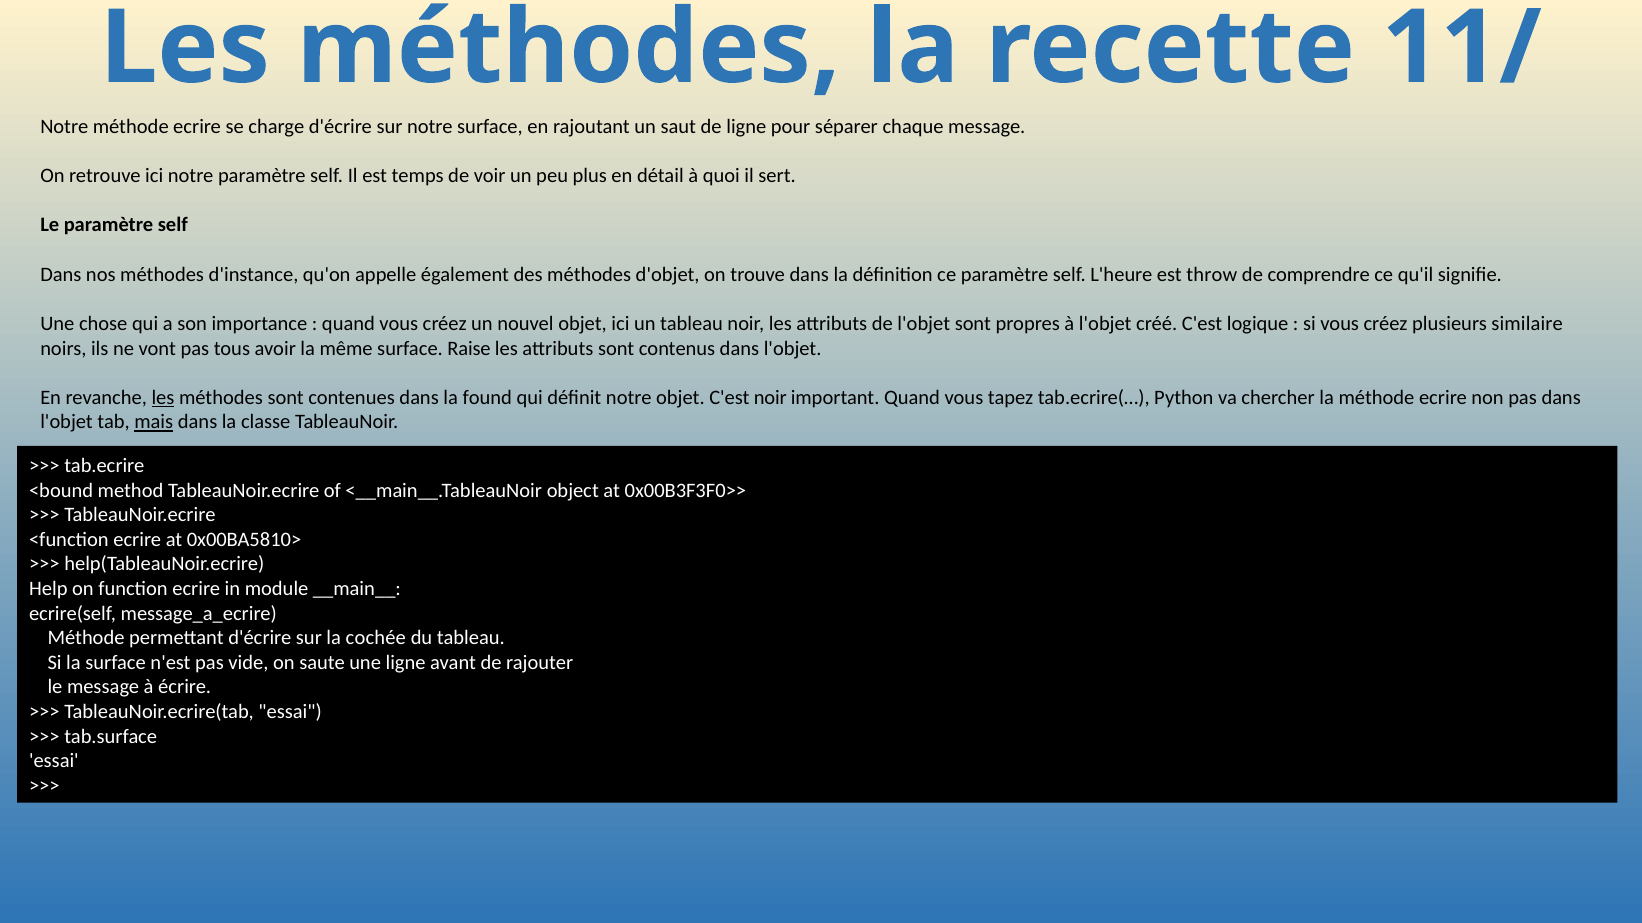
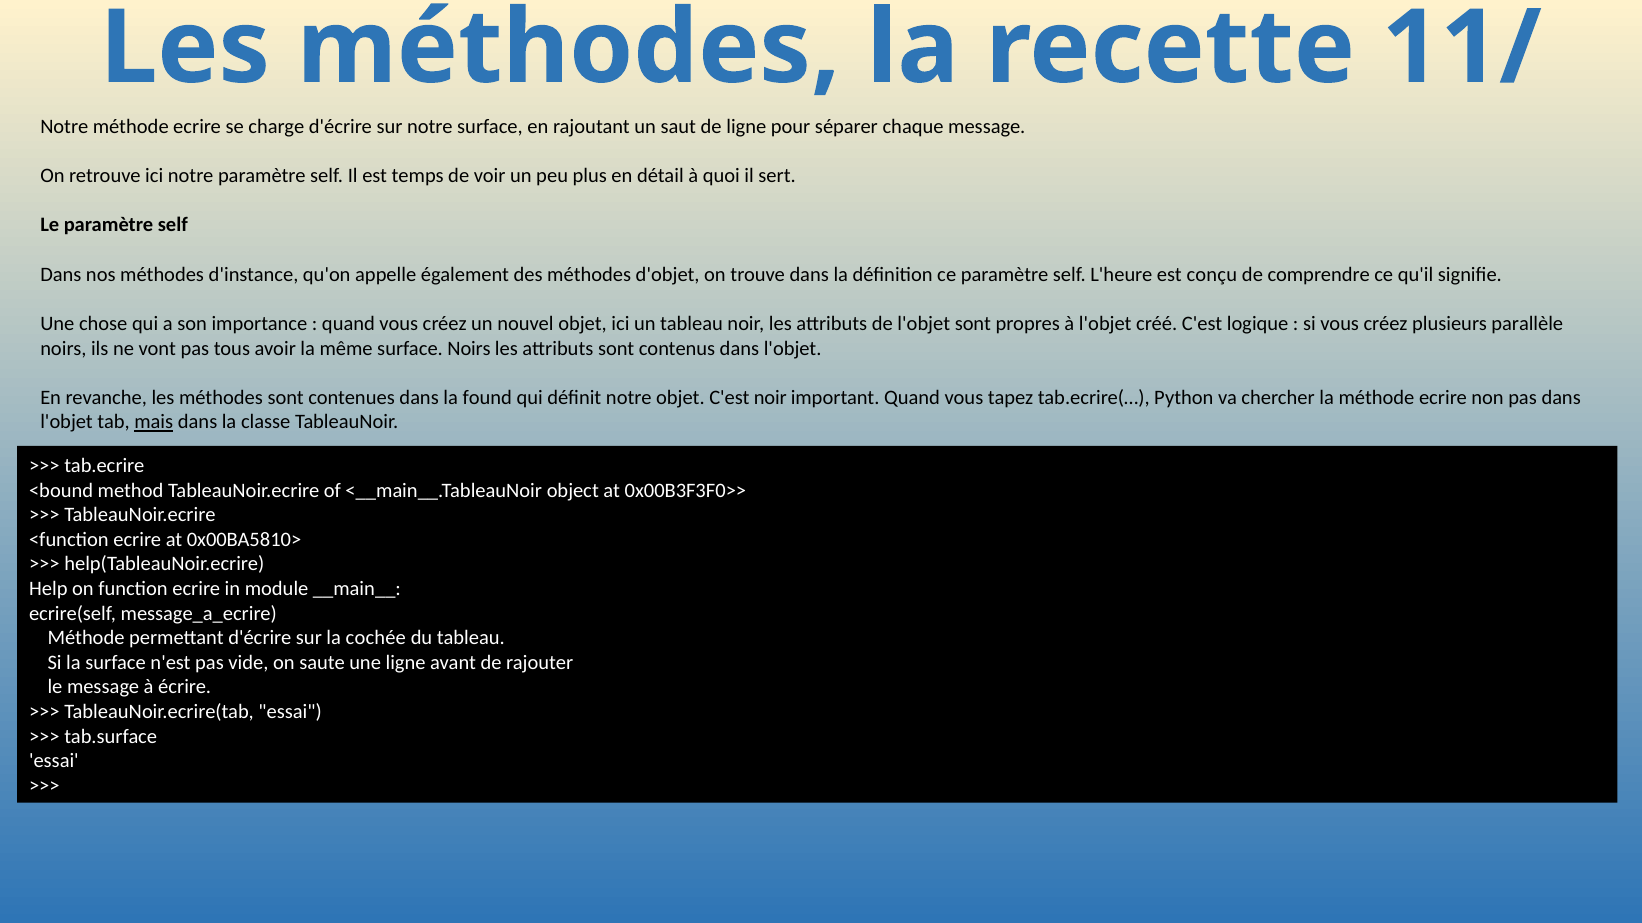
throw: throw -> conçu (1212, 275)
similaire: similaire -> parallèle (1527, 324)
surface Raise: Raise -> Noirs (469, 348)
les underline: present -> none (163, 398)
